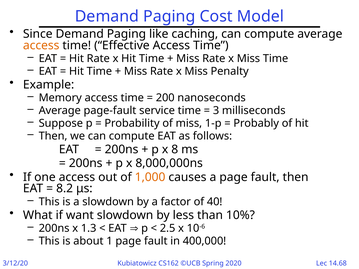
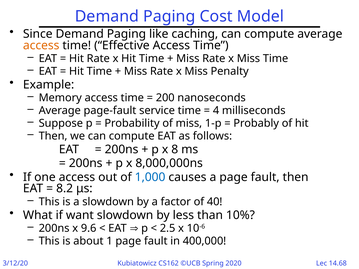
3: 3 -> 4 (216, 111)
1,000 colour: orange -> blue (150, 177)
1.3: 1.3 -> 9.6 (89, 229)
